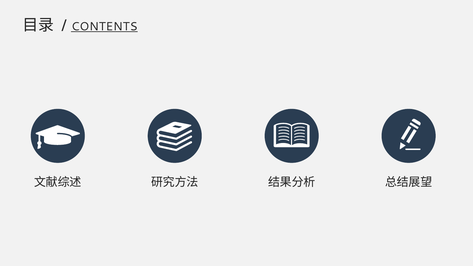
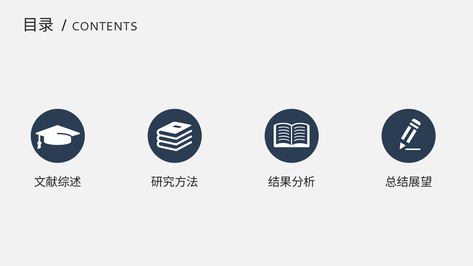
CONTENTS underline: present -> none (104, 26)
